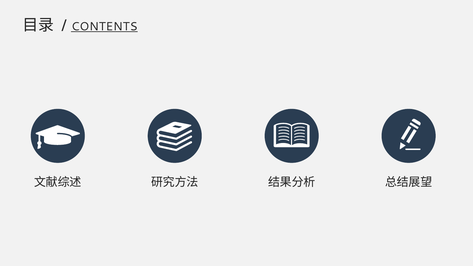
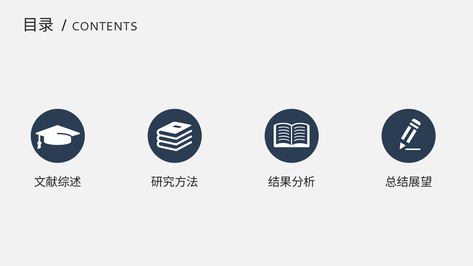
CONTENTS underline: present -> none (104, 26)
